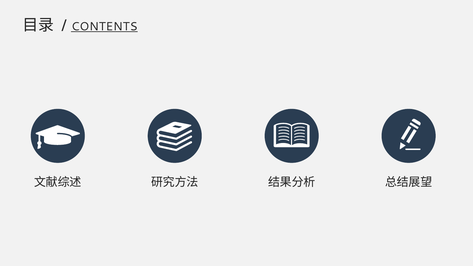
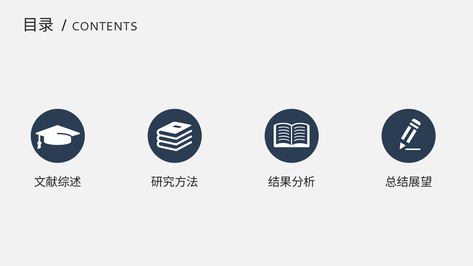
CONTENTS underline: present -> none (104, 26)
